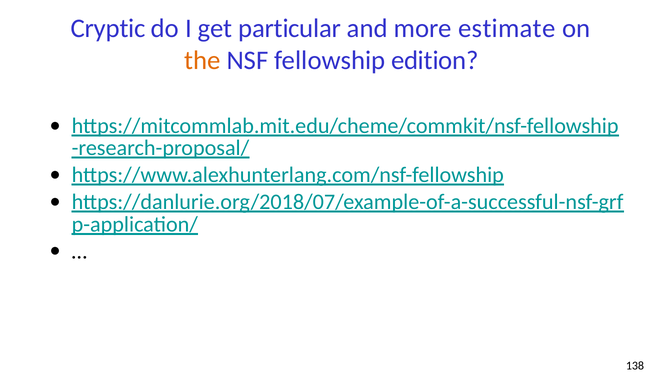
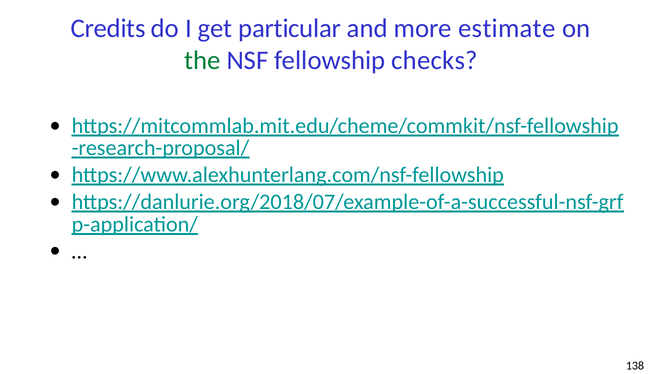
Cryptic: Cryptic -> Credits (108, 28)
the colour: orange -> green (202, 60)
edition: edition -> checks (435, 60)
